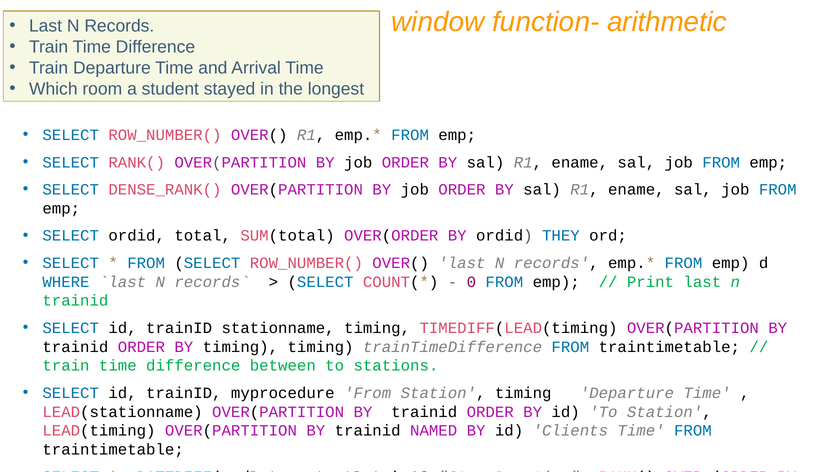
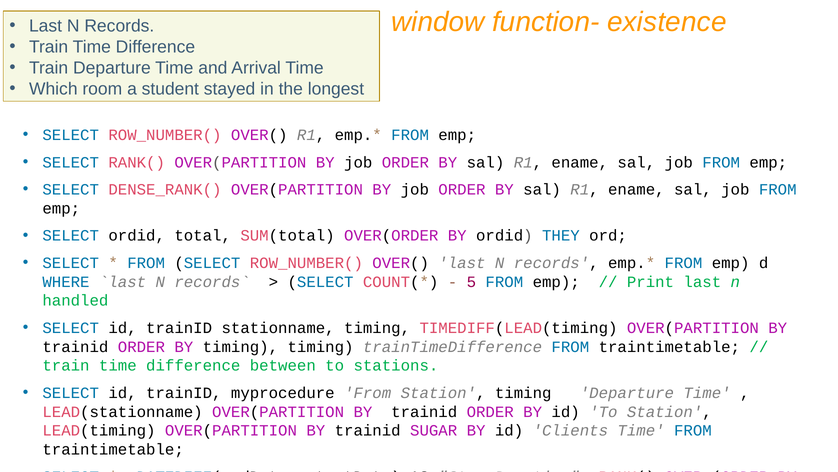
arithmetic: arithmetic -> existence (667, 22)
0: 0 -> 5 (471, 282)
trainid: trainid -> handled (75, 300)
NAMED: NAMED -> SUGAR (434, 430)
